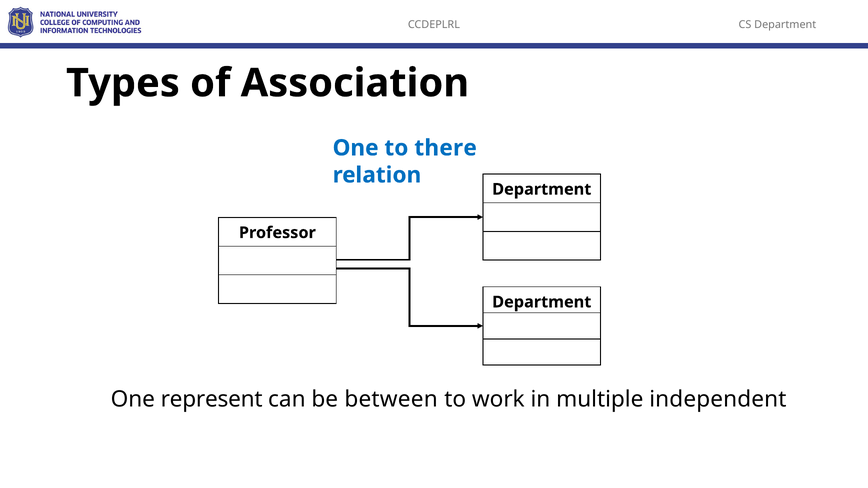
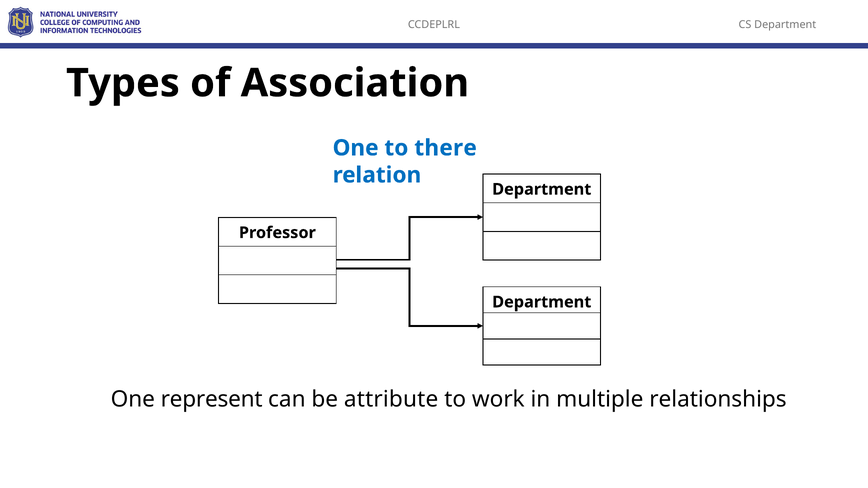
between: between -> attribute (391, 399)
independent: independent -> relationships (718, 399)
